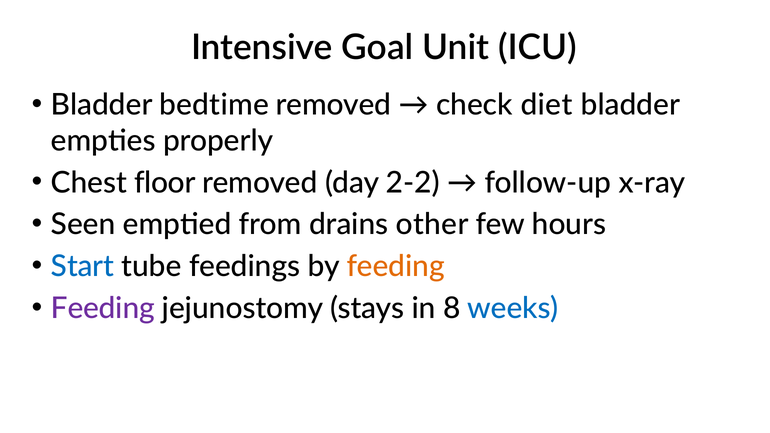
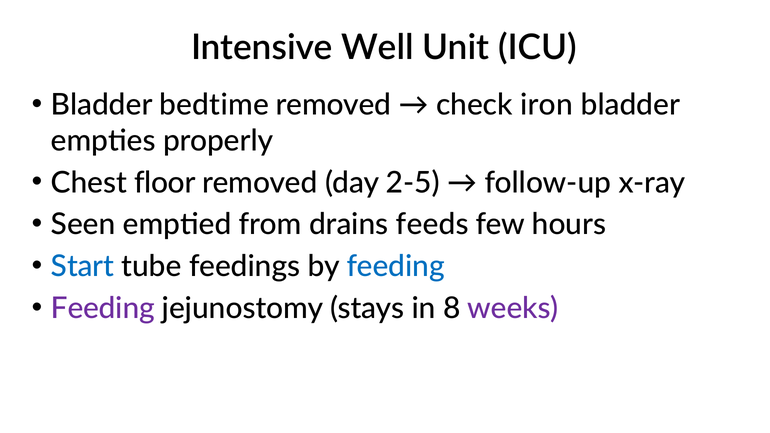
Goal: Goal -> Well (377, 48)
diet: diet -> iron (547, 105)
2-2: 2-2 -> 2-5 (413, 183)
other: other -> feeds (432, 225)
feeding colour: orange -> blue (396, 267)
weeks colour: blue -> purple (513, 309)
